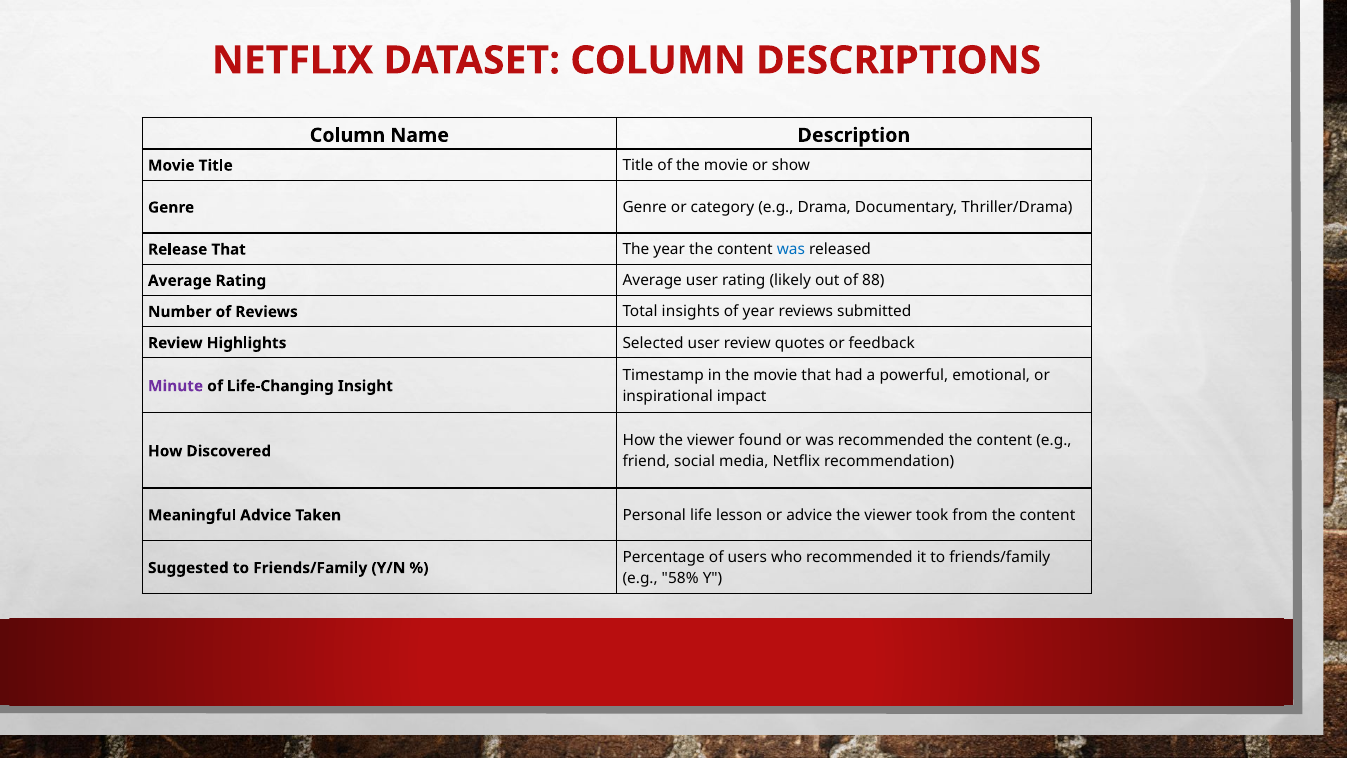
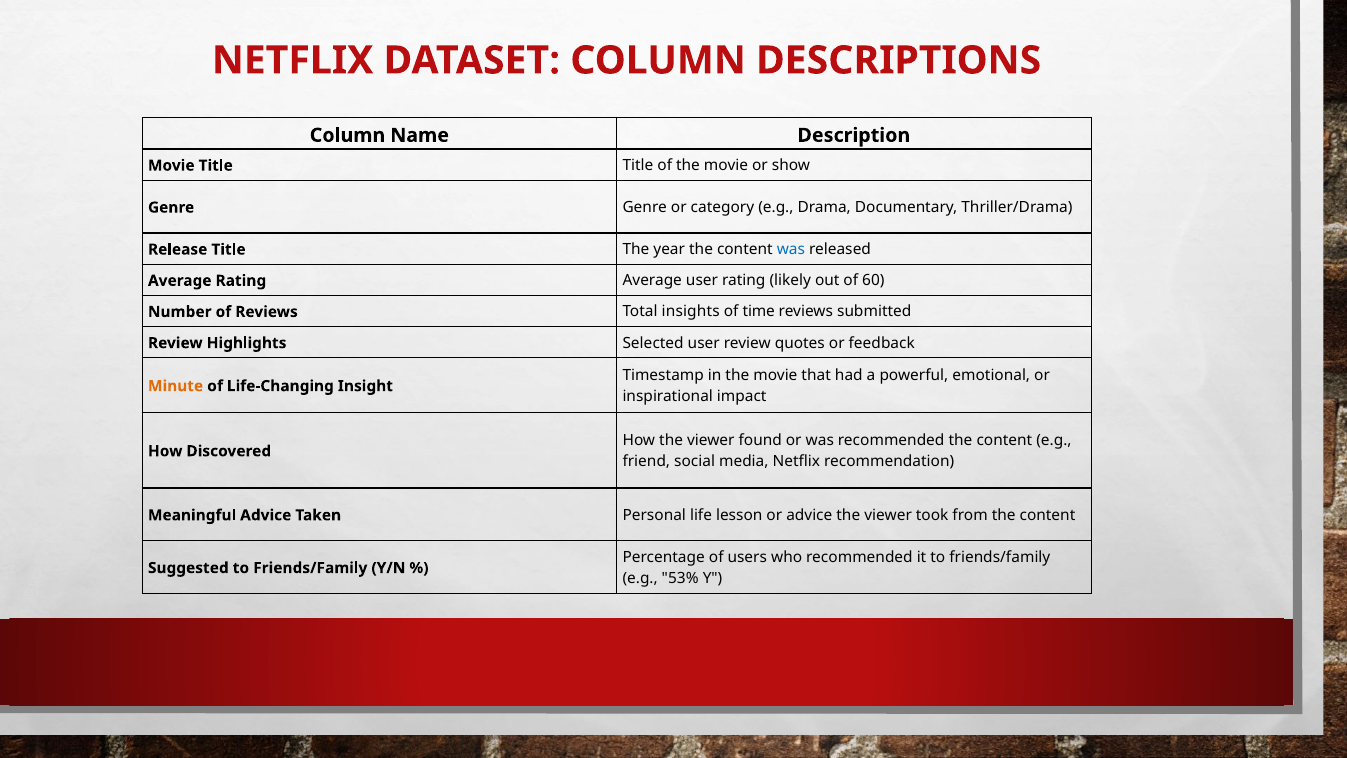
Release That: That -> Title (228, 249)
88: 88 -> 60 (873, 281)
of year: year -> time (759, 312)
Minute colour: purple -> orange (176, 386)
58%: 58% -> 53% (680, 578)
